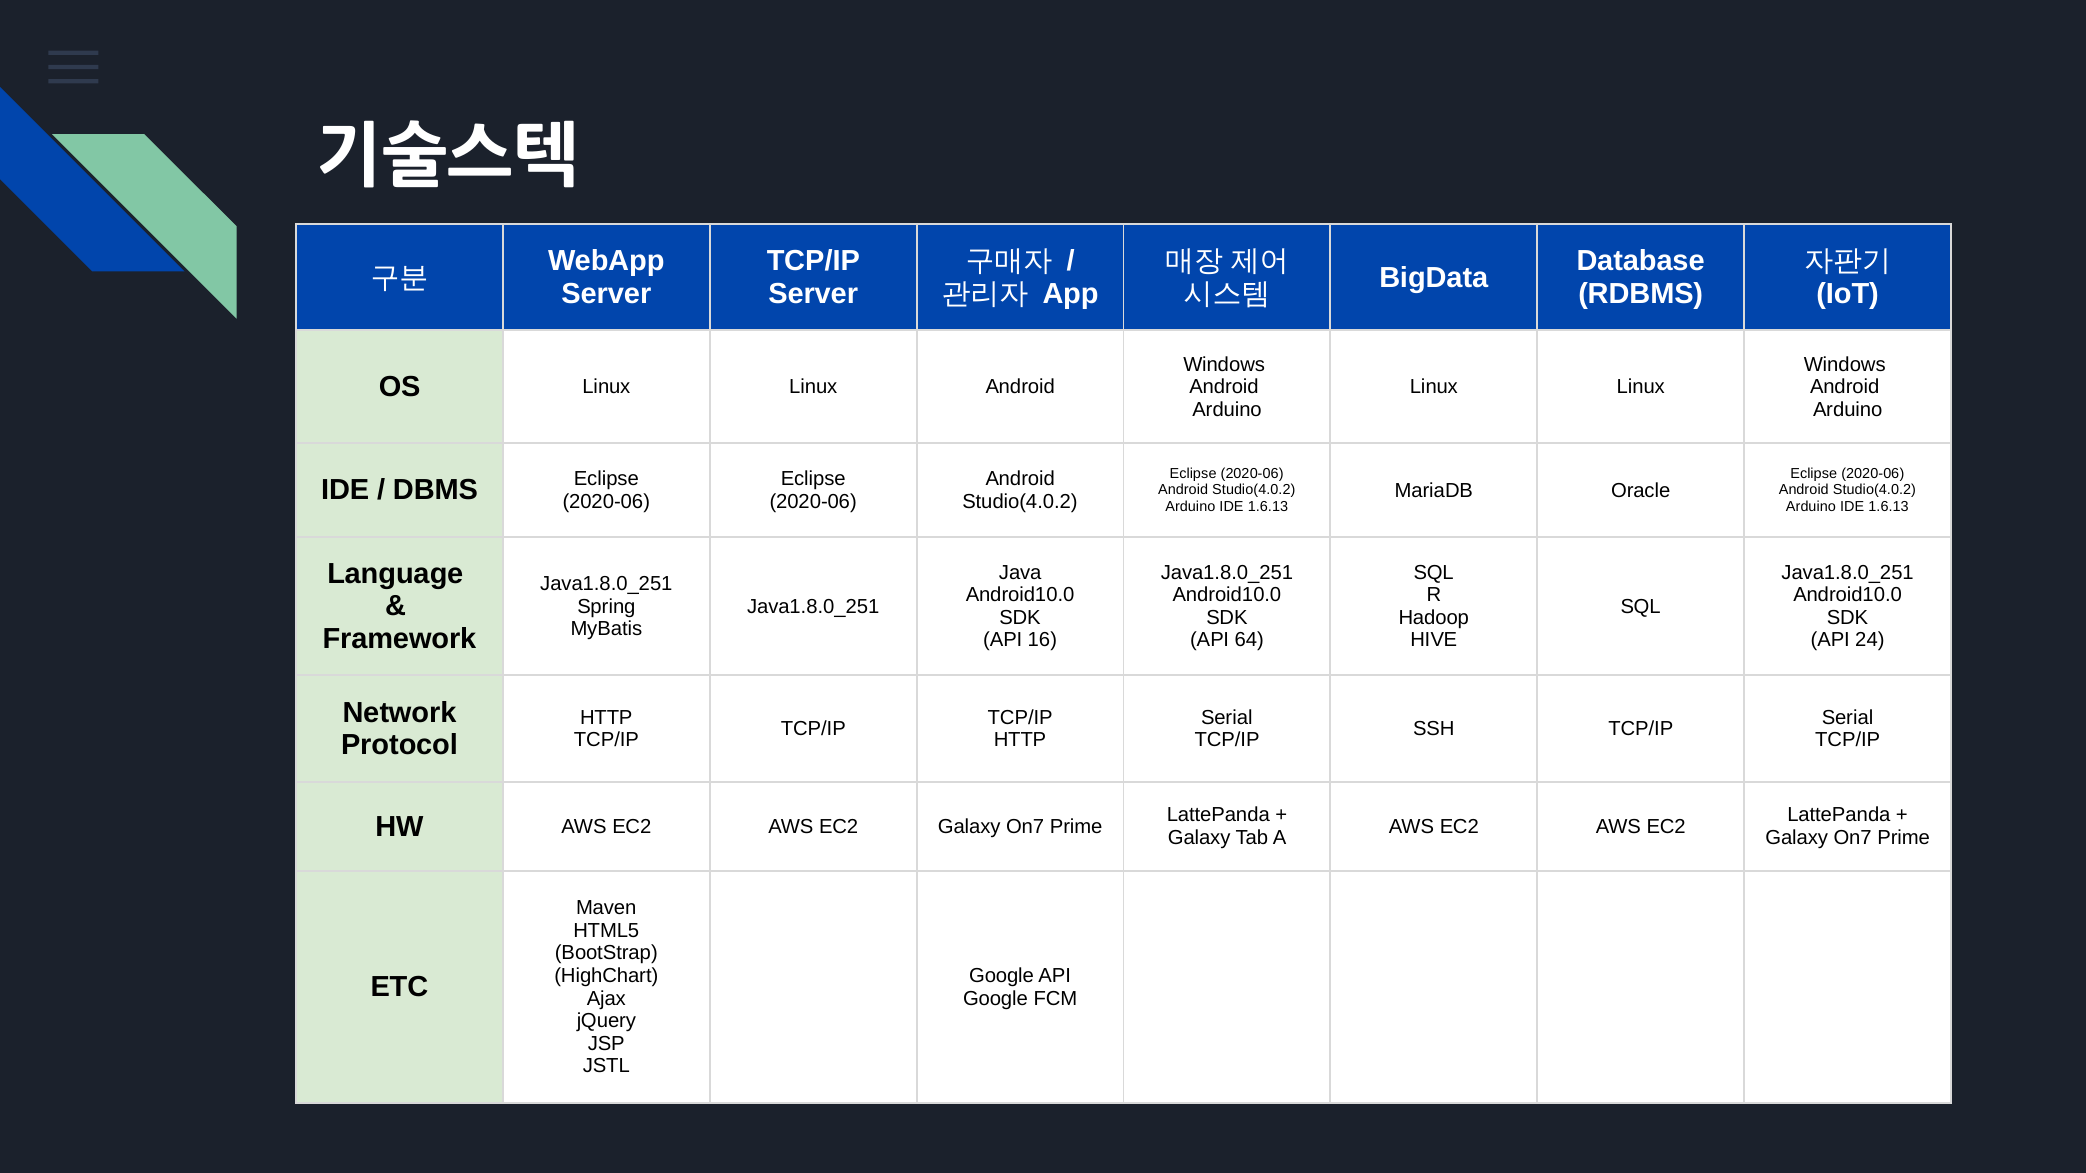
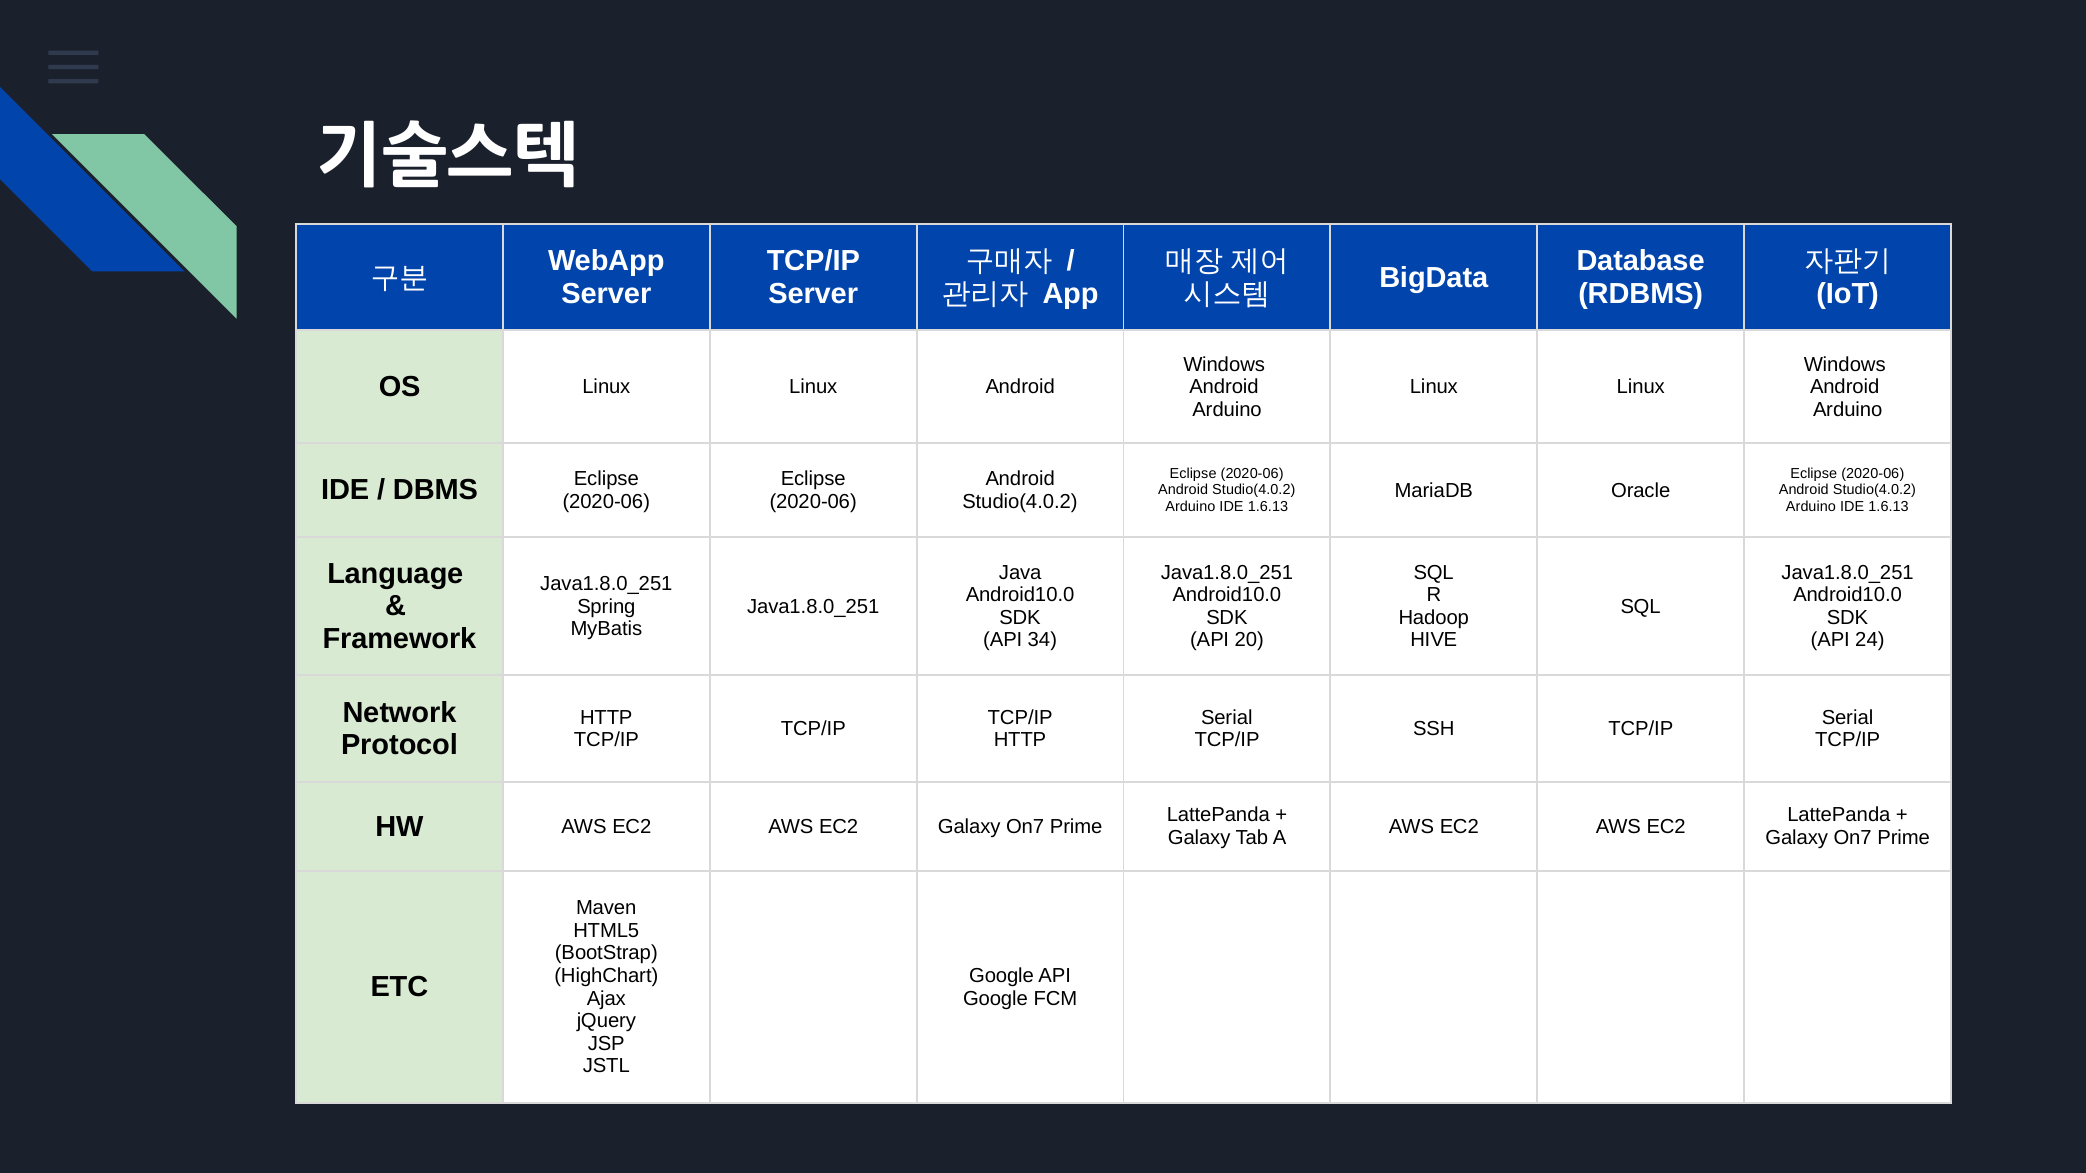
16: 16 -> 34 (1042, 640)
64: 64 -> 20 (1249, 640)
